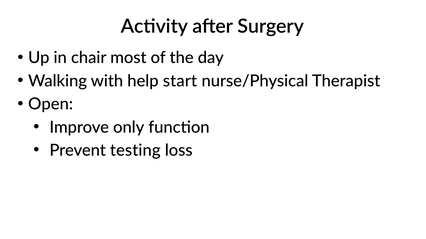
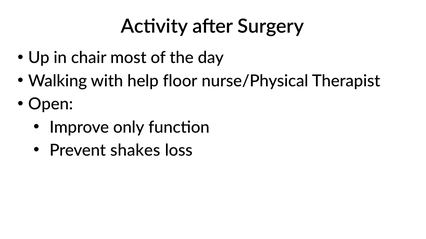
start: start -> floor (180, 81)
testing: testing -> shakes (135, 151)
